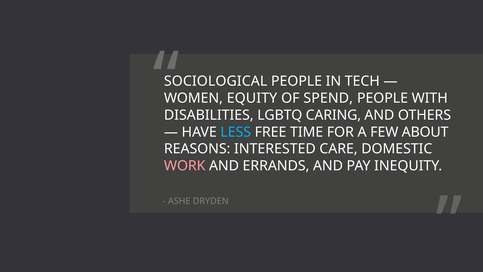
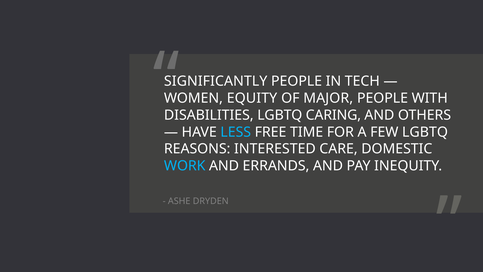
SOCIOLOGICAL: SOCIOLOGICAL -> SIGNIFICANTLY (216, 81)
SPEND: SPEND -> MAJOR (328, 98)
FEW ABOUT: ABOUT -> LGBTQ (425, 132)
WORK colour: pink -> light blue (185, 166)
